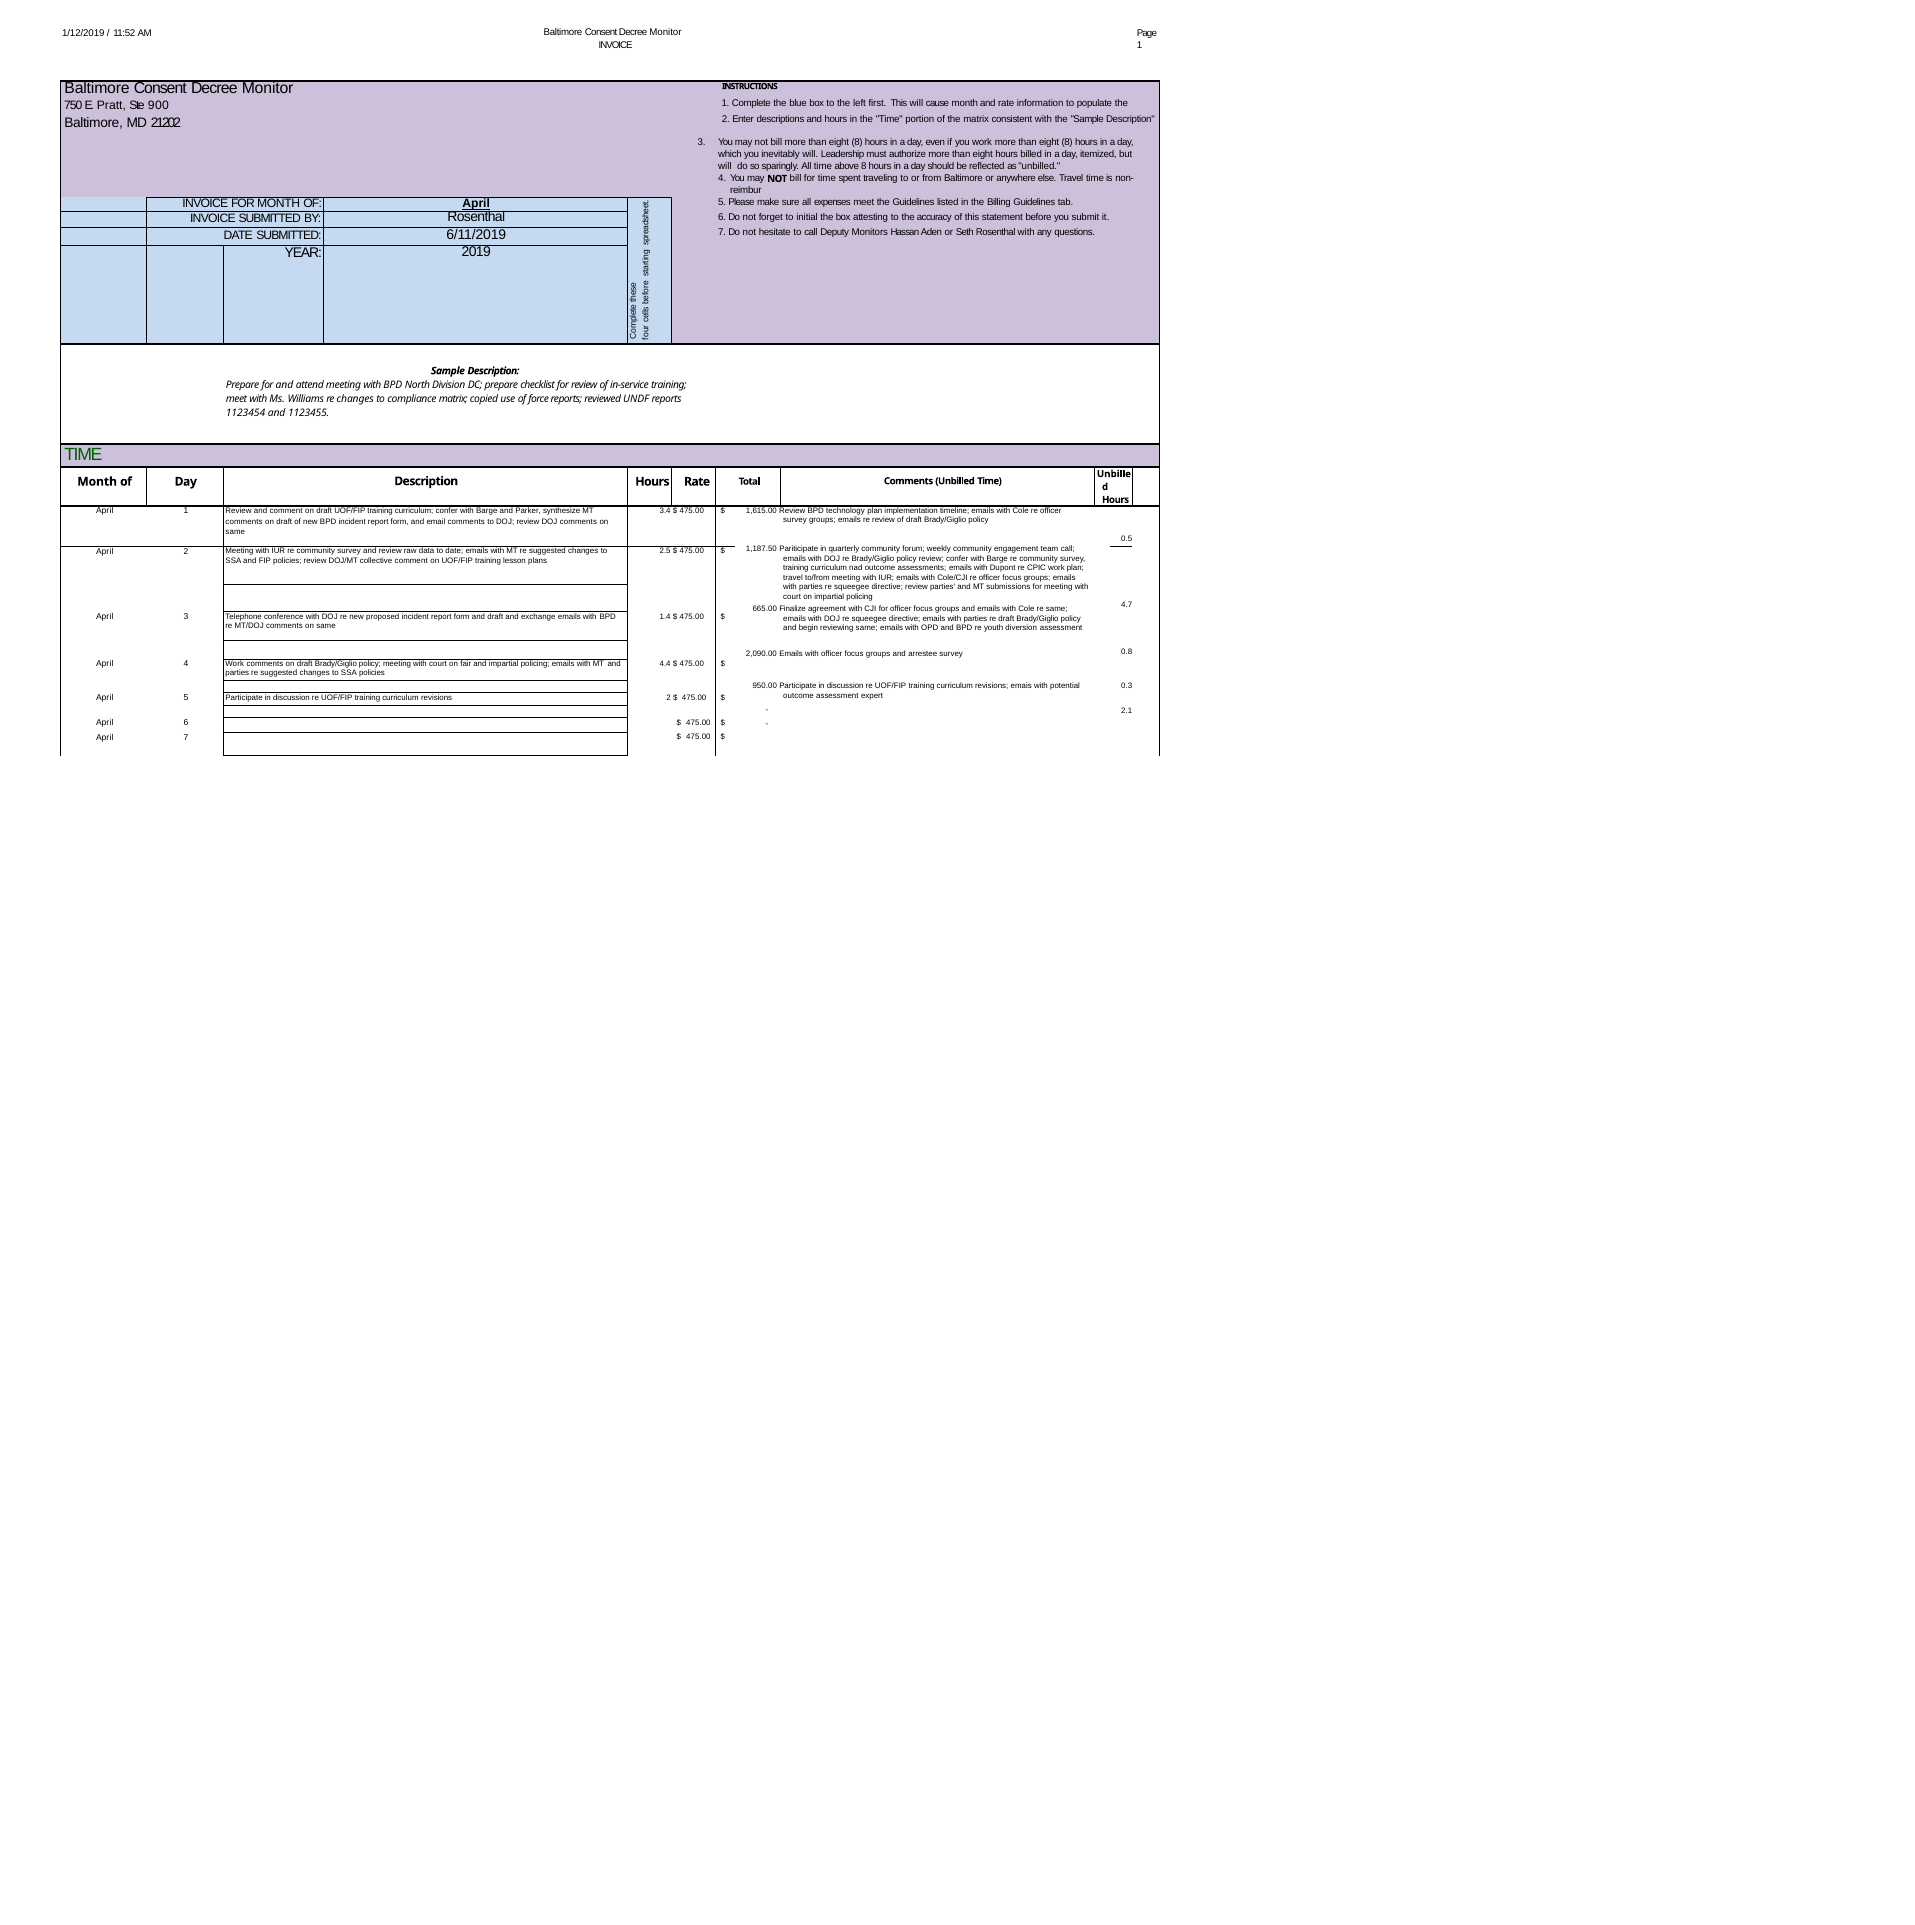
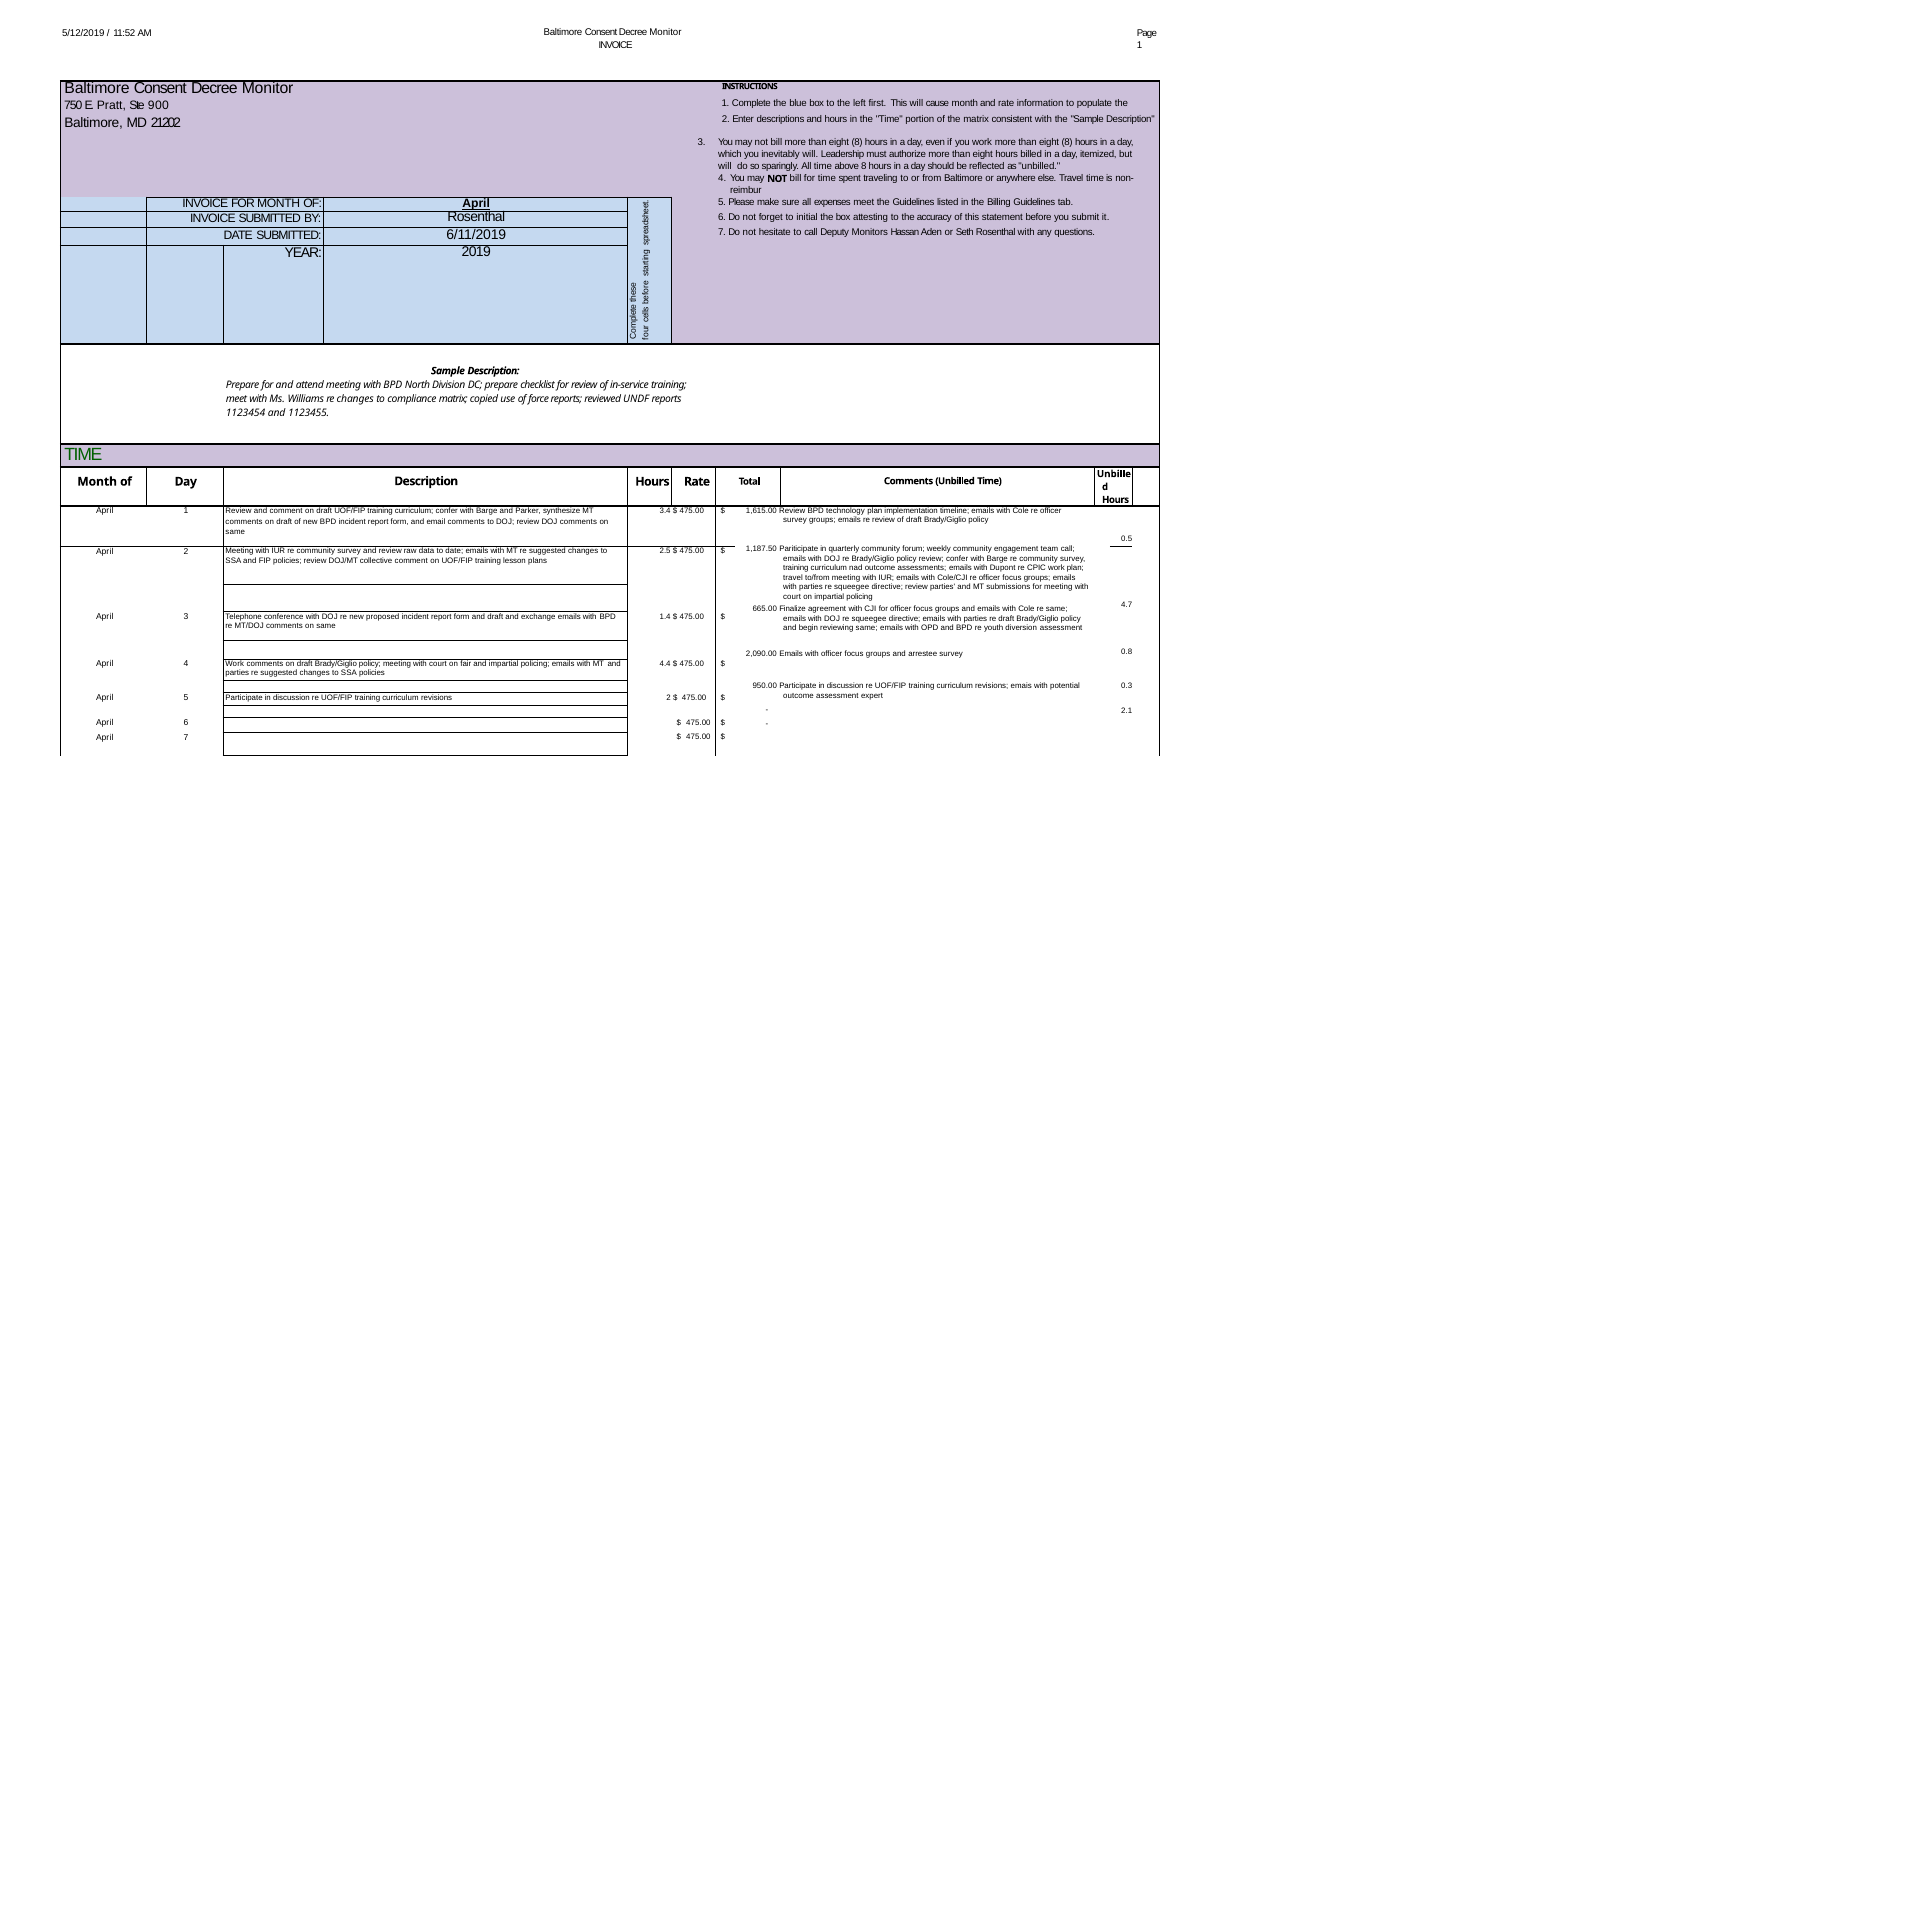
1/12/2019: 1/12/2019 -> 5/12/2019 (83, 33)
